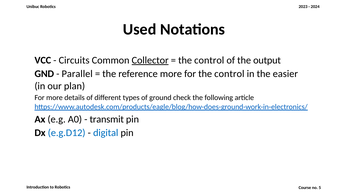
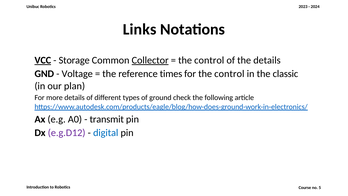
Used: Used -> Links (140, 29)
VCC underline: none -> present (43, 60)
Circuits: Circuits -> Storage (74, 60)
the output: output -> details (267, 60)
Parallel: Parallel -> Voltage (77, 74)
reference more: more -> times (171, 74)
easier: easier -> classic (285, 74)
e.g.D12 colour: blue -> purple (67, 132)
